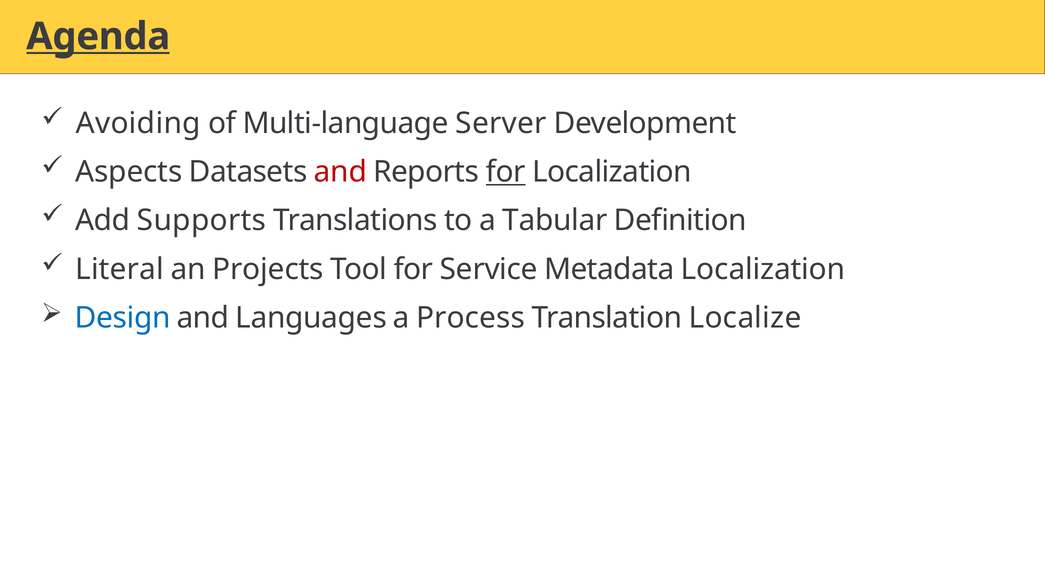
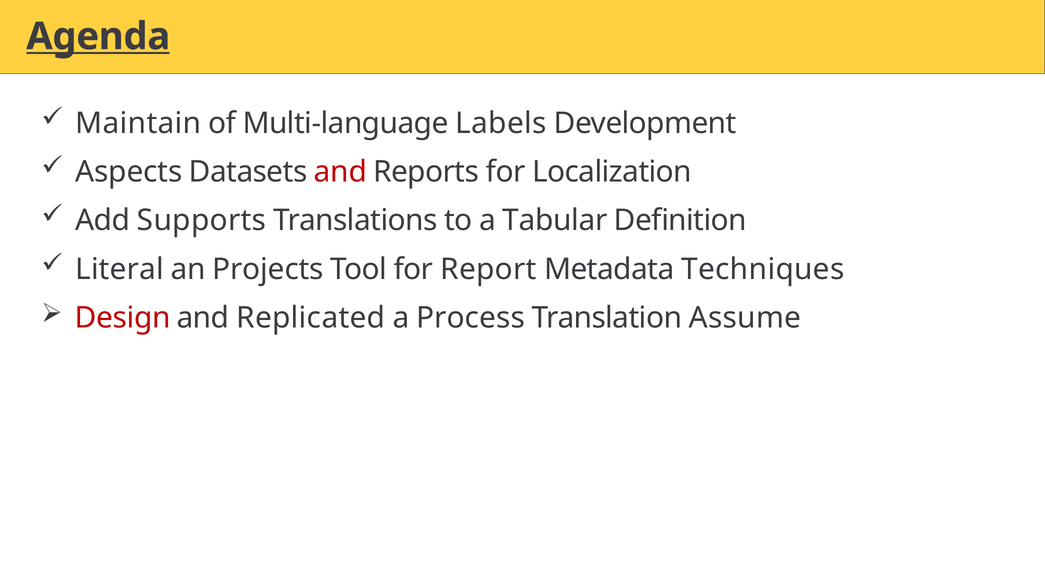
Avoiding: Avoiding -> Maintain (138, 123)
Server: Server -> Labels (501, 123)
for underline: present -> none (506, 172)
Service: Service -> Report (488, 269)
Metadata Localization: Localization -> Techniques (763, 269)
Design colour: blue -> red (123, 318)
Languages: Languages -> Replicated (311, 318)
Localize: Localize -> Assume (745, 318)
